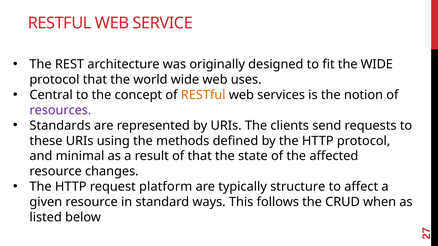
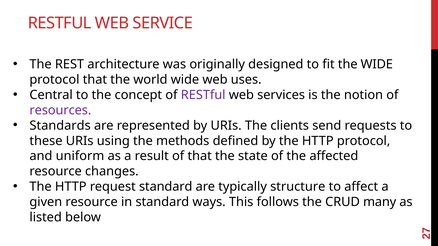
RESTful colour: orange -> purple (203, 95)
minimal: minimal -> uniform (80, 156)
request platform: platform -> standard (166, 187)
when: when -> many (380, 202)
